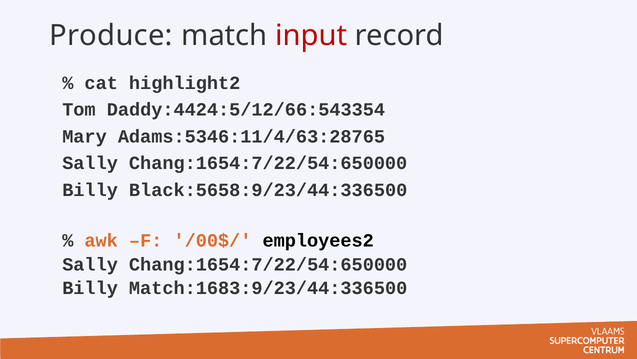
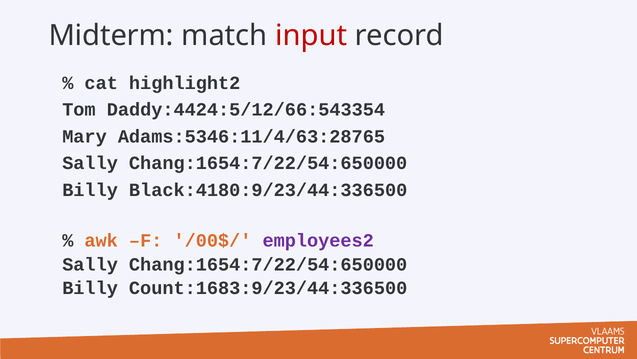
Produce: Produce -> Midterm (111, 36)
Black:5658:9/23/44:336500: Black:5658:9/23/44:336500 -> Black:4180:9/23/44:336500 (268, 190)
employees2 colour: black -> purple (318, 240)
Match:1683:9/23/44:336500: Match:1683:9/23/44:336500 -> Count:1683:9/23/44:336500 (268, 288)
